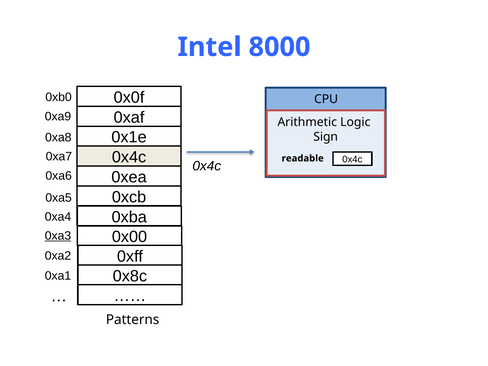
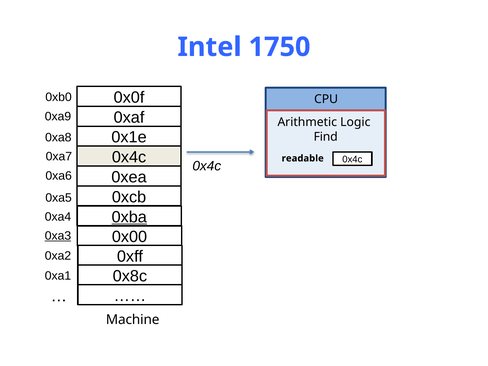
8000: 8000 -> 1750 (280, 47)
Sign: Sign -> Find (326, 137)
0xba underline: none -> present (129, 217)
Patterns: Patterns -> Machine (133, 320)
